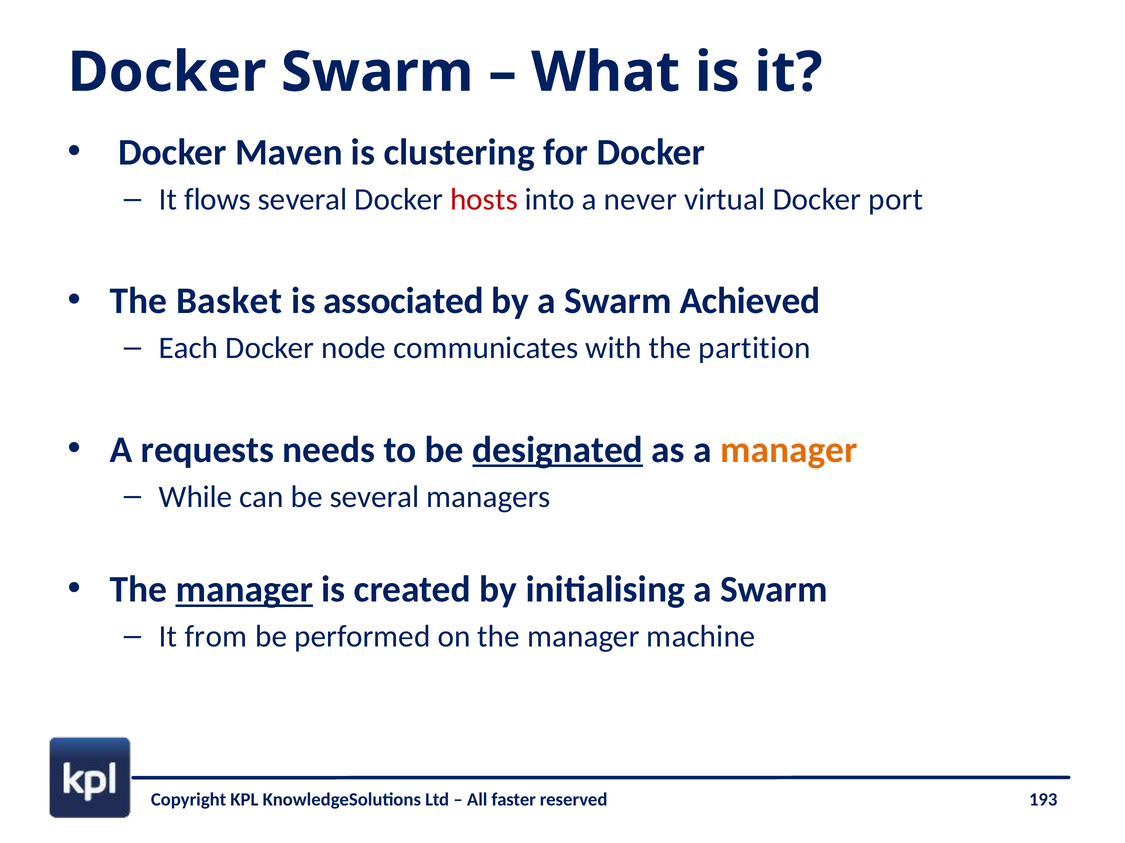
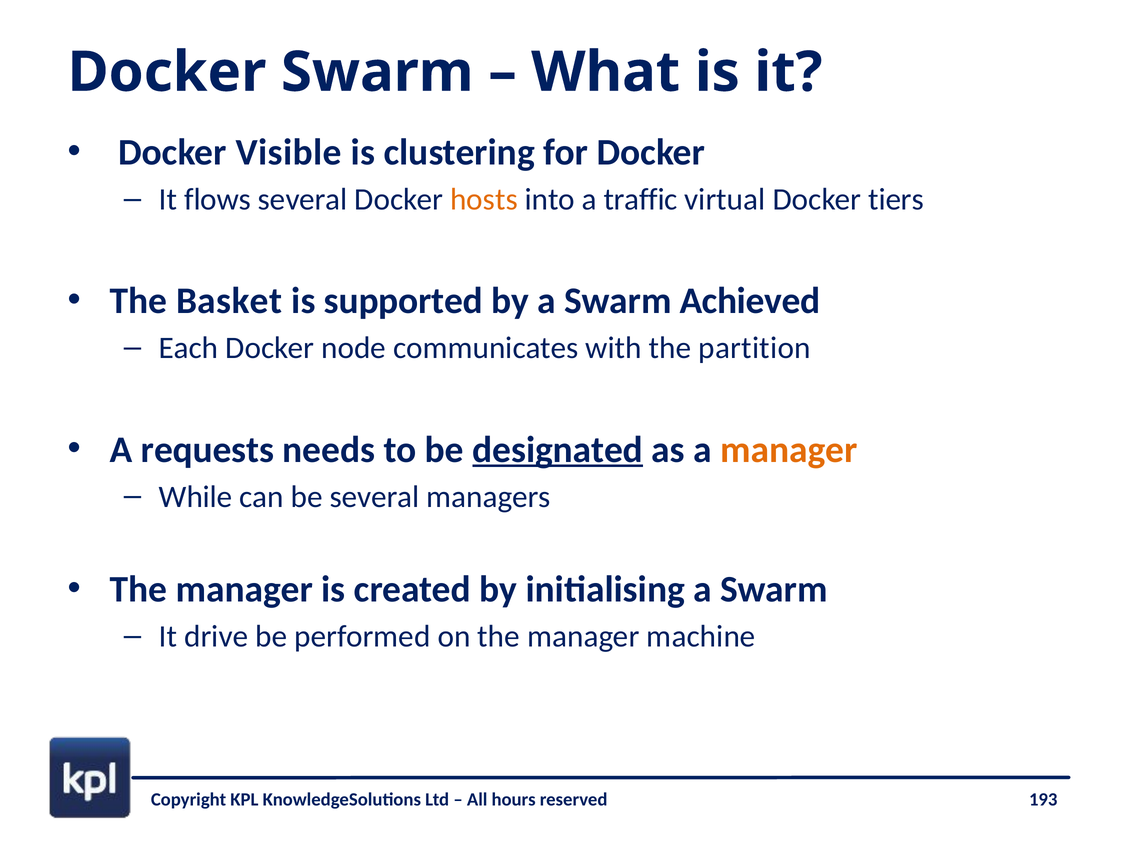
Maven: Maven -> Visible (289, 153)
hosts colour: red -> orange (484, 200)
never: never -> traffic (641, 200)
port: port -> tiers (896, 200)
associated: associated -> supported (403, 301)
manager underline: present -> none (244, 590)
from: from -> drive (216, 637)
faster: faster -> hours (514, 800)
